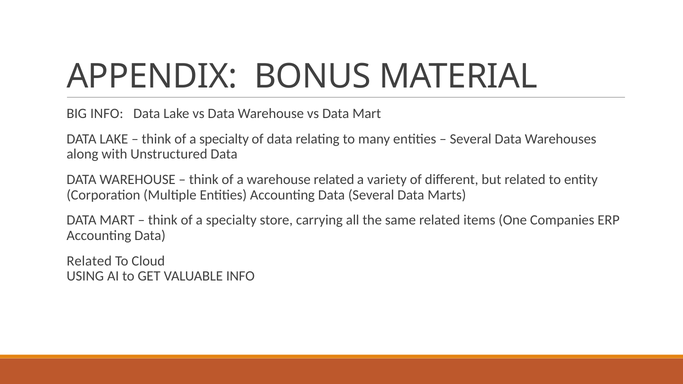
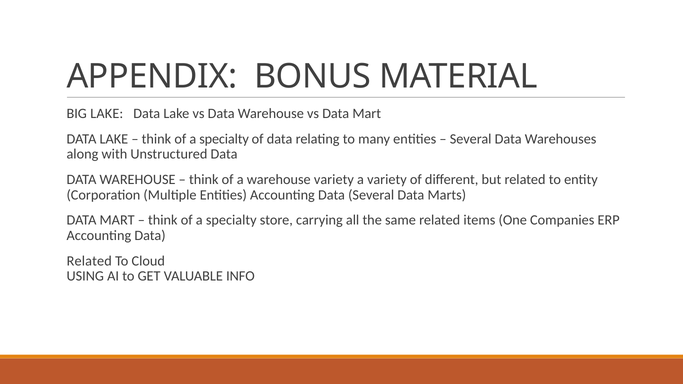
BIG INFO: INFO -> LAKE (107, 114)
warehouse related: related -> variety (334, 180)
